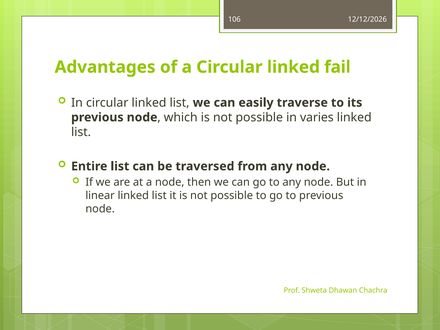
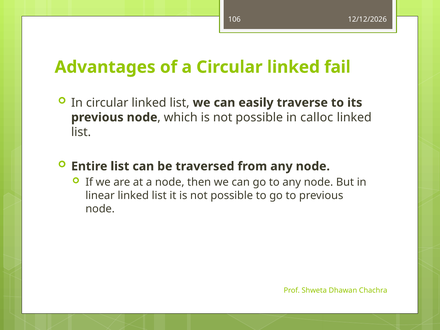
varies: varies -> calloc (317, 117)
